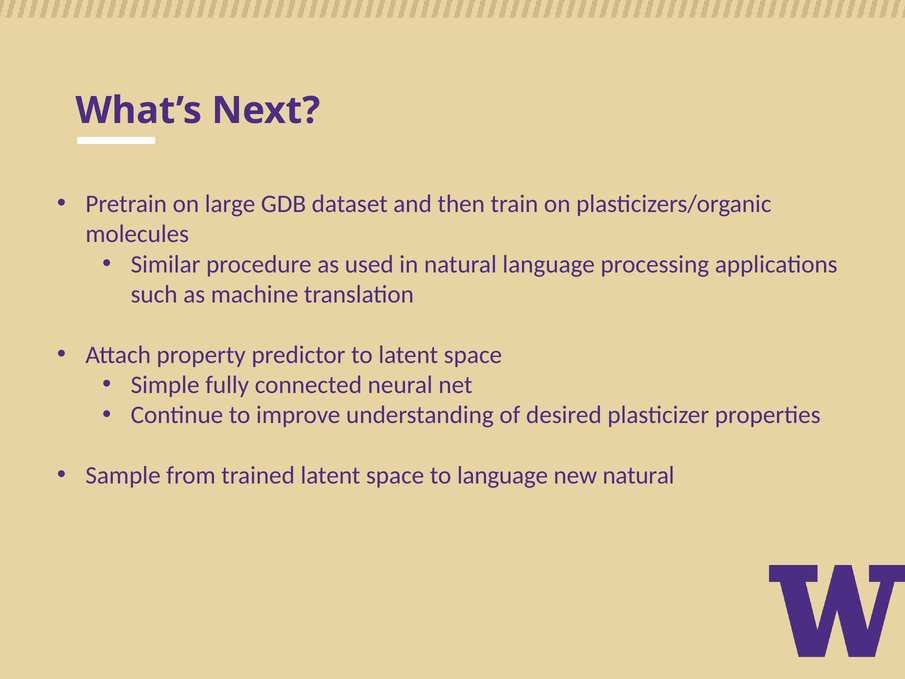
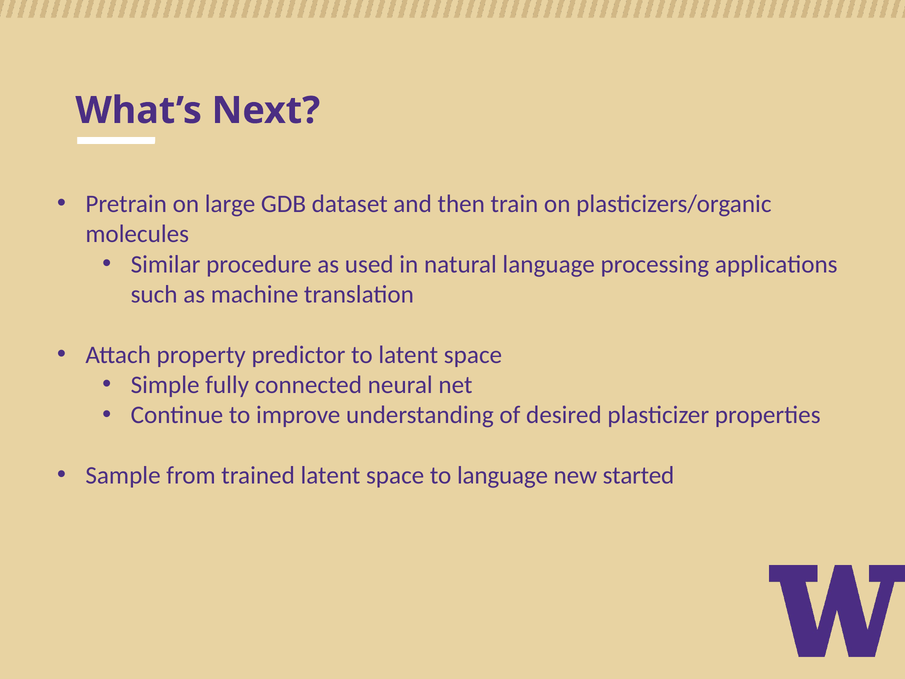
new natural: natural -> started (638, 475)
